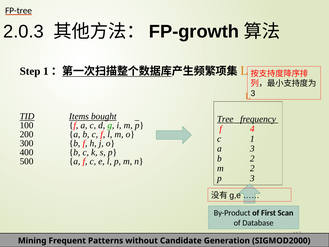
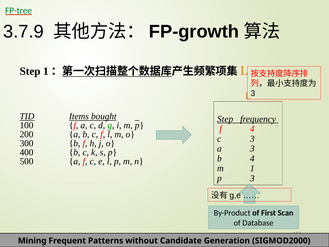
FP-tree colour: black -> green (19, 11)
2.0.3: 2.0.3 -> 3.7.9 (24, 31)
Tree: Tree -> Step (225, 119)
c 1: 1 -> 3 (252, 139)
b 2: 2 -> 4 (252, 158)
m 2: 2 -> 1 (252, 168)
